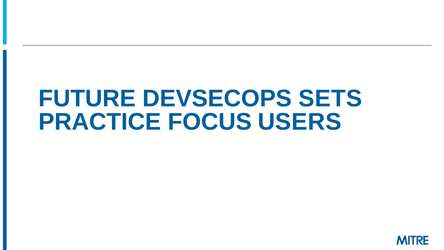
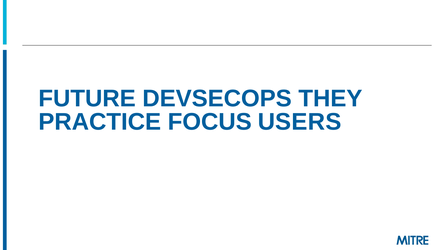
SETS: SETS -> THEY (330, 98)
